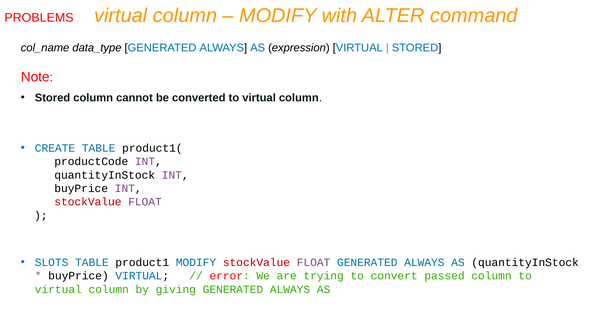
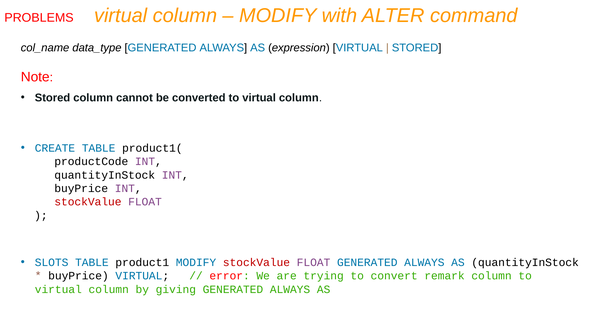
passed: passed -> remark (445, 276)
